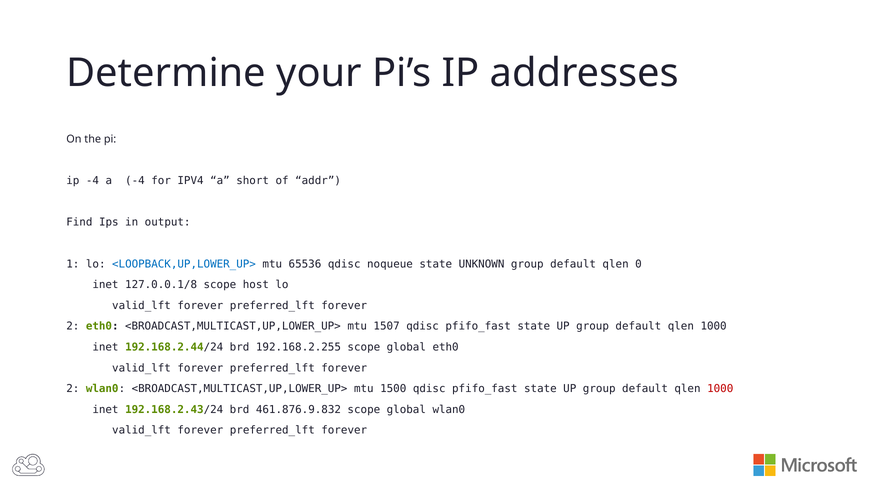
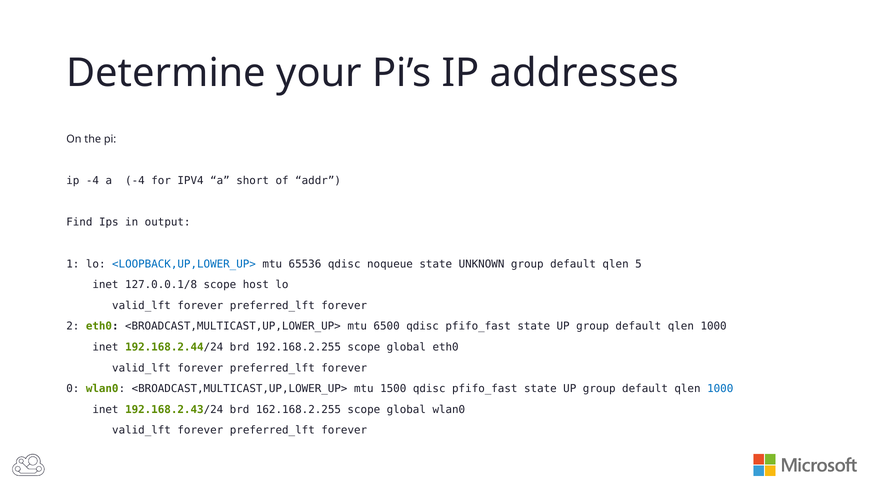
0: 0 -> 5 (638, 264)
1507: 1507 -> 6500 (387, 327)
2: 2 -> 0 (73, 389)
1000 colour: red -> blue (720, 389)
461.876.9.832: 461.876.9.832 -> 162.168.2.255 (298, 410)
